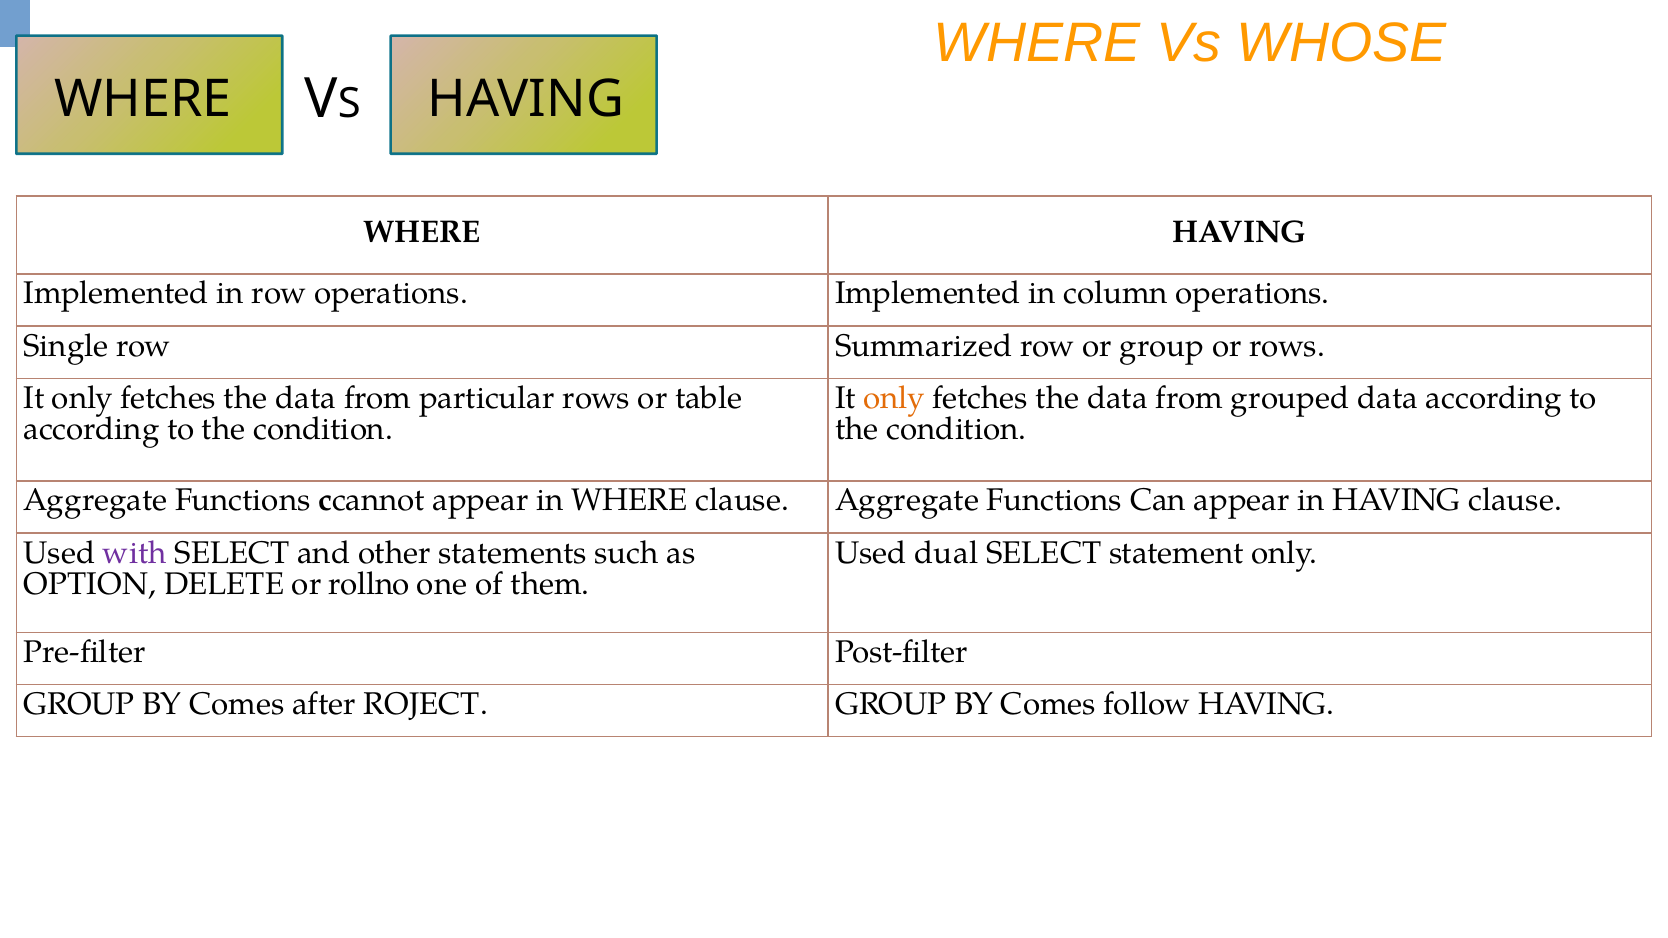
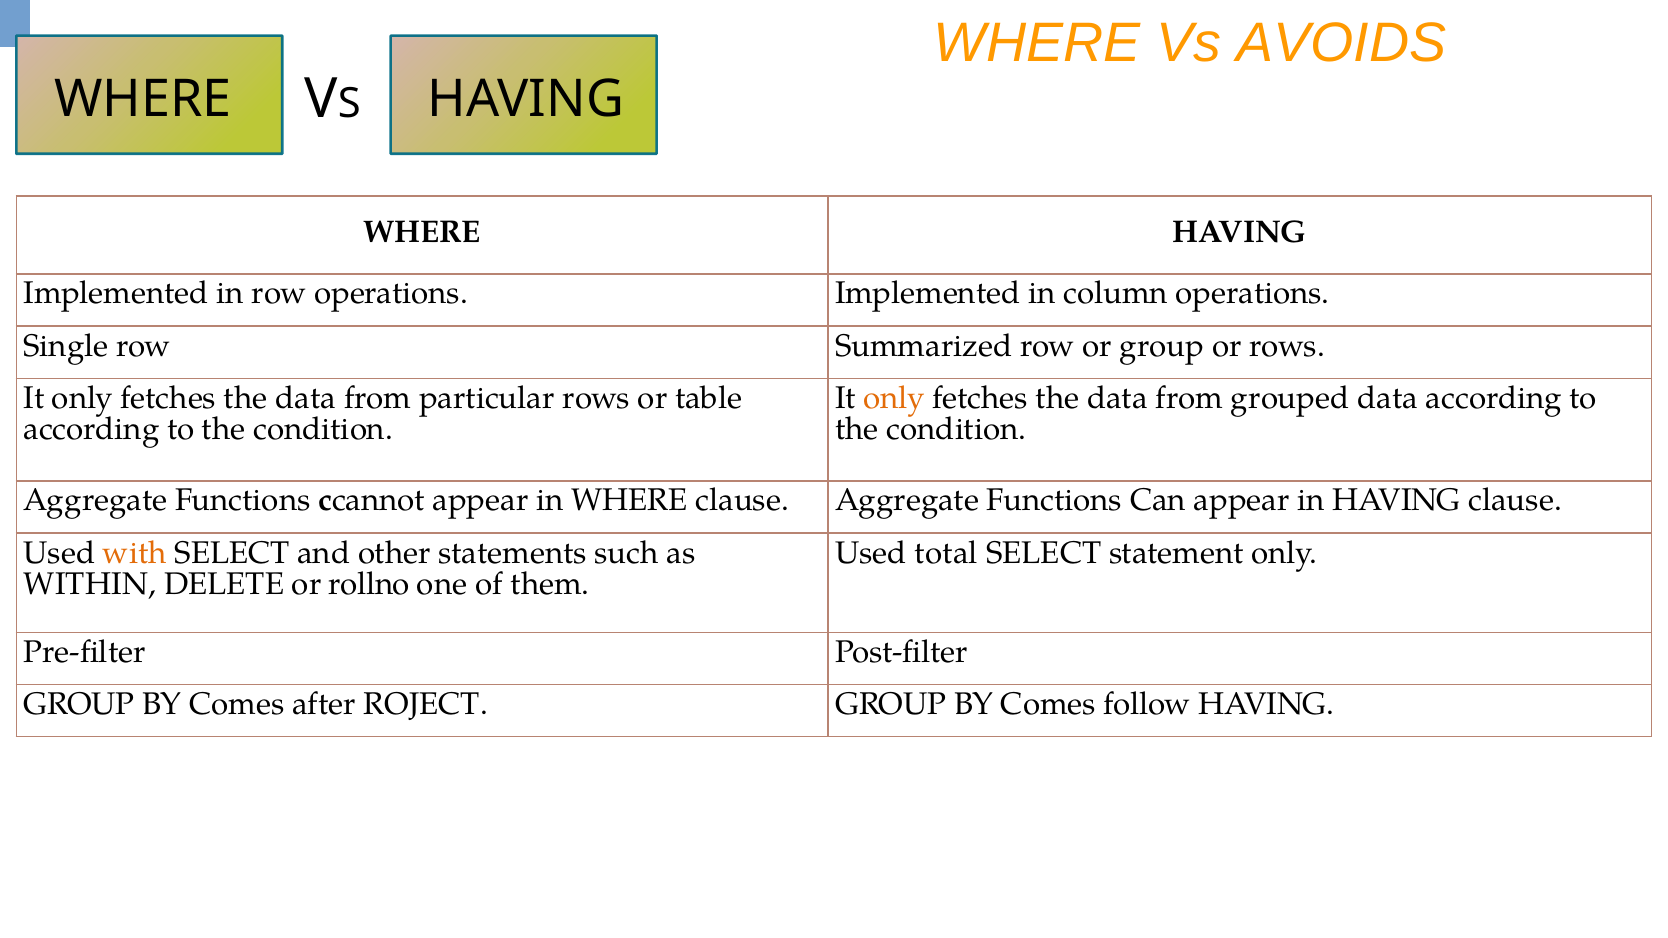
WHOSE: WHOSE -> AVOIDS (1342, 43)
with colour: purple -> orange (135, 553)
dual: dual -> total (946, 553)
OPTION: OPTION -> WITHIN (90, 584)
